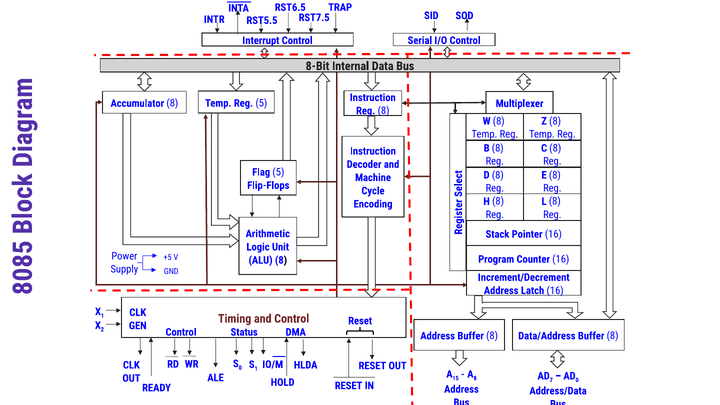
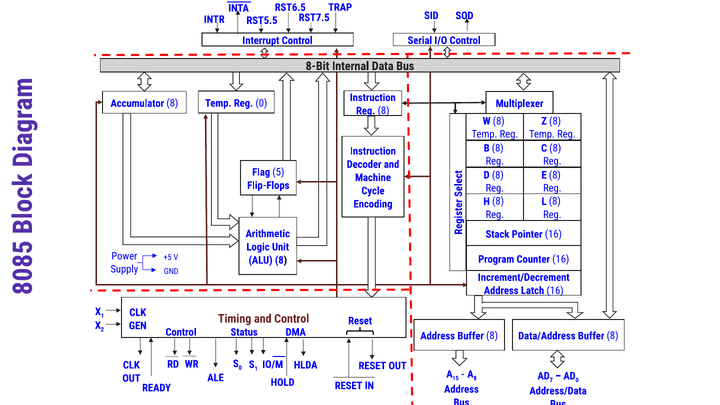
Reg 5: 5 -> 0 (261, 103)
